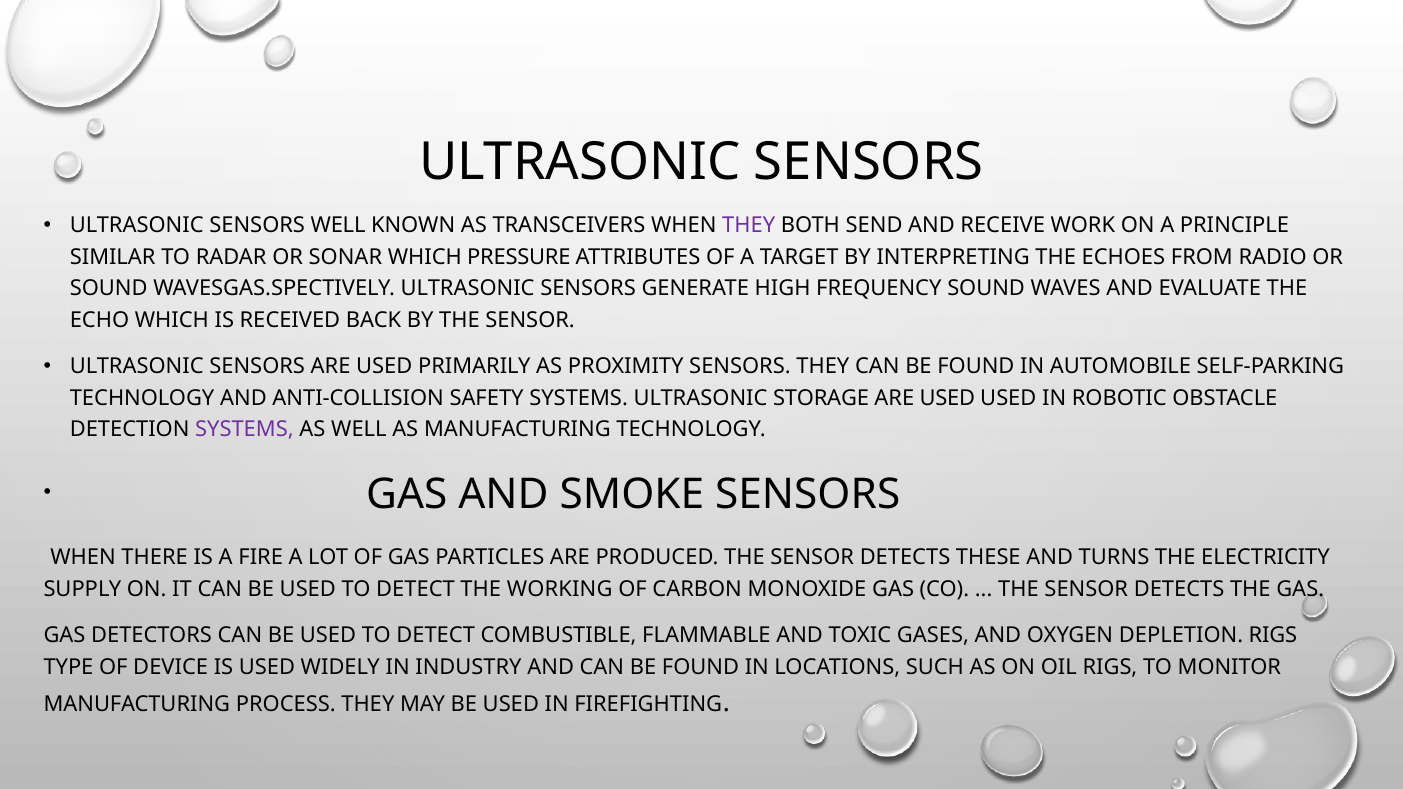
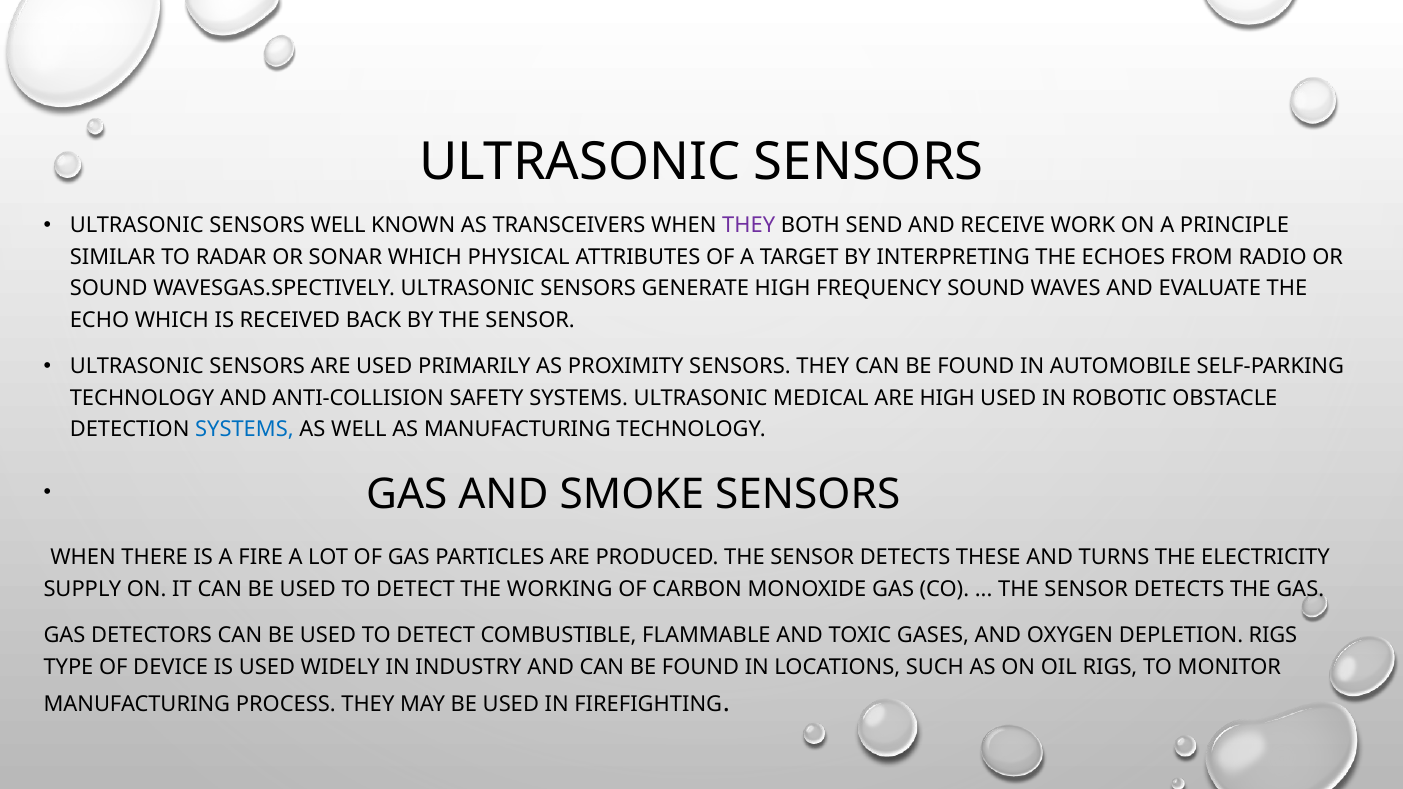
PRESSURE: PRESSURE -> PHYSICAL (519, 257)
STORAGE: STORAGE -> MEDICAL (821, 398)
USED: USED -> HIGH (947, 398)
SYSTEMS colour: purple -> blue (244, 430)
